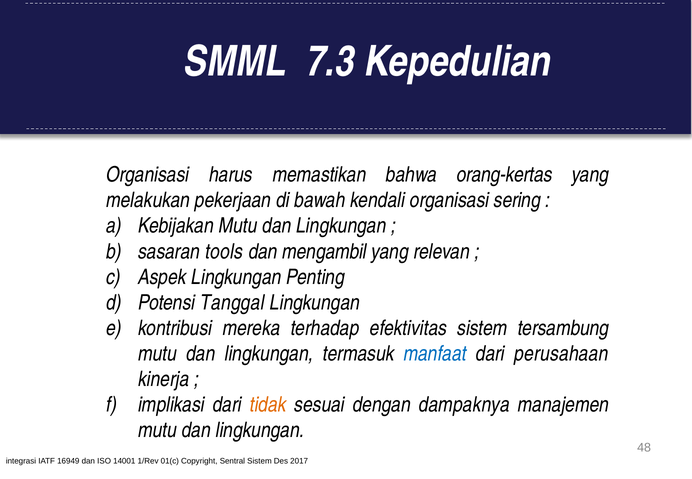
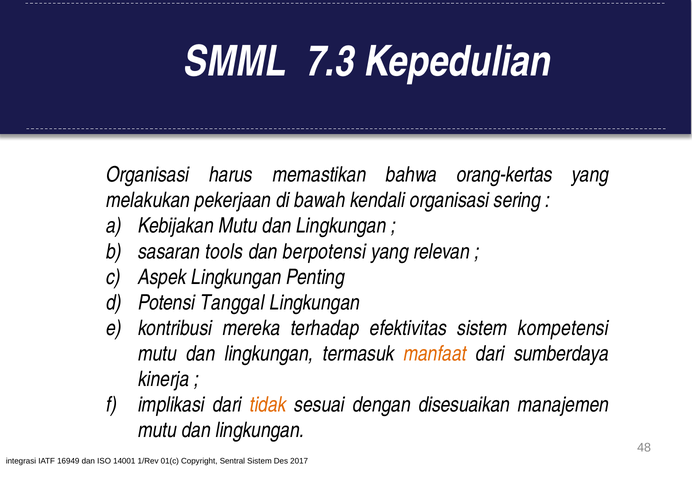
mengambil: mengambil -> berpotensi (324, 252)
tersambung: tersambung -> kompetensi (563, 328)
manfaat colour: blue -> orange (435, 354)
perusahaan: perusahaan -> sumberdaya (562, 354)
dampaknya: dampaknya -> disesuaikan (464, 405)
